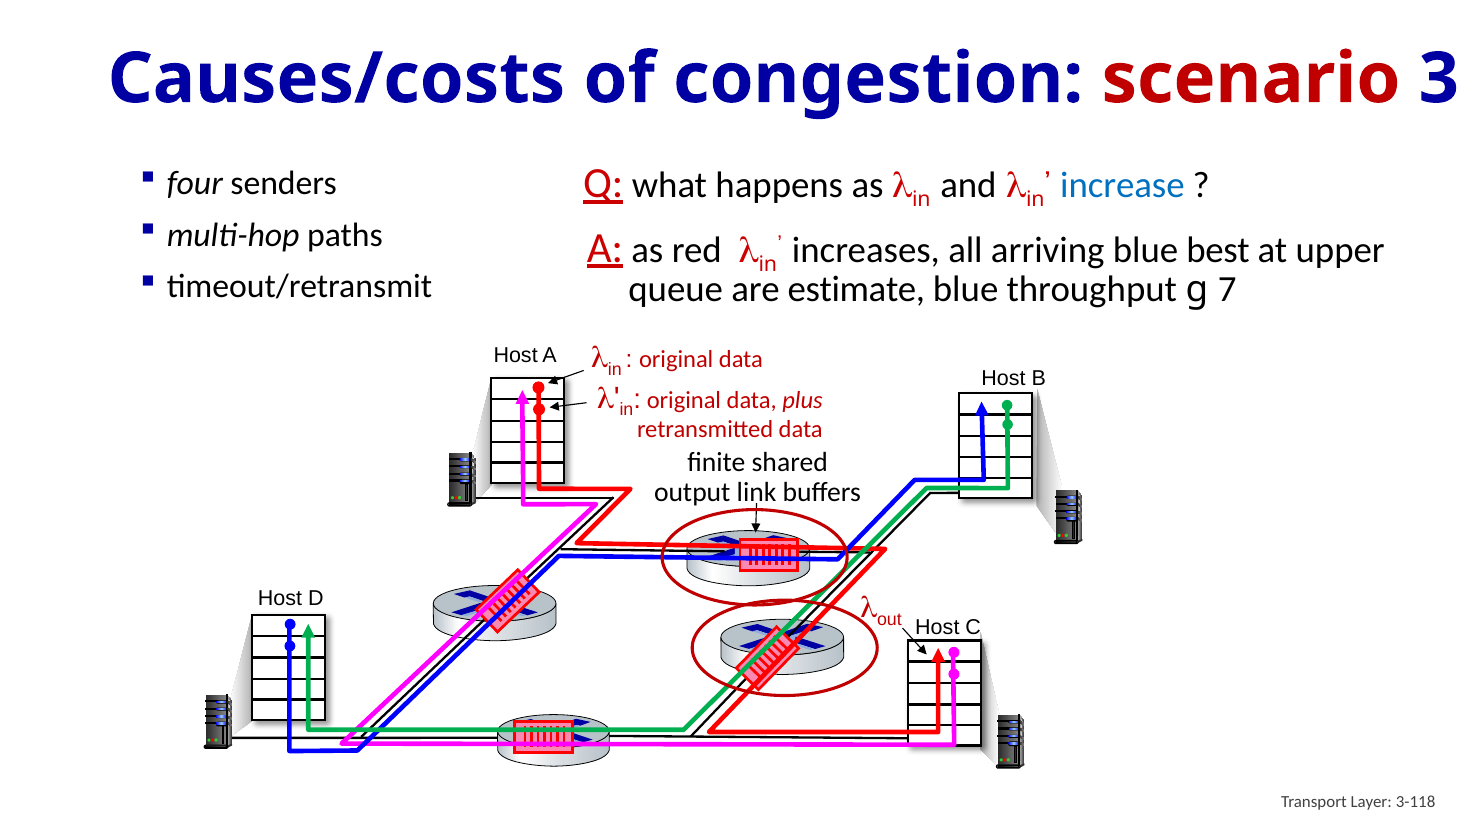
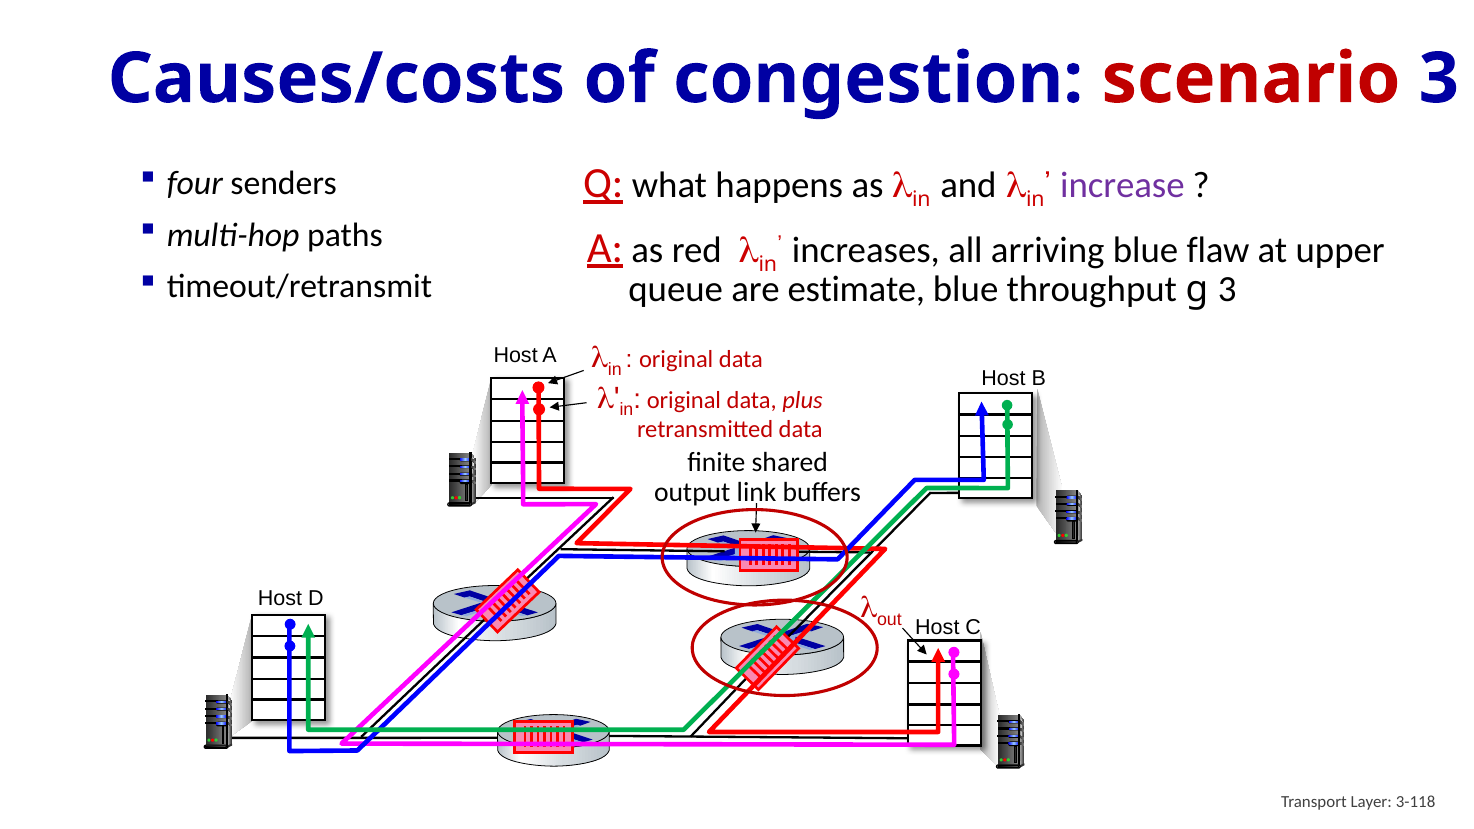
increase colour: blue -> purple (1122, 186)
best: best -> flaw (1218, 250)
g 7: 7 -> 3 (1227, 290)
